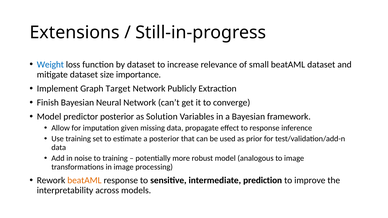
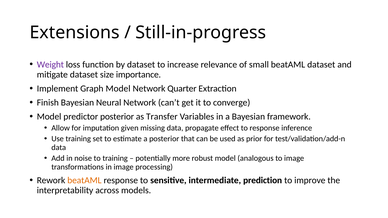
Weight colour: blue -> purple (50, 65)
Graph Target: Target -> Model (118, 89)
Publicly: Publicly -> Quarter (182, 89)
Solution: Solution -> Transfer (162, 117)
